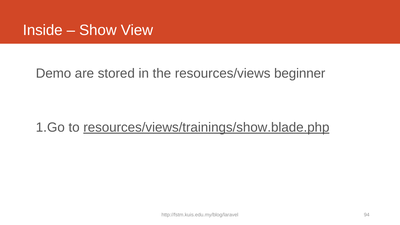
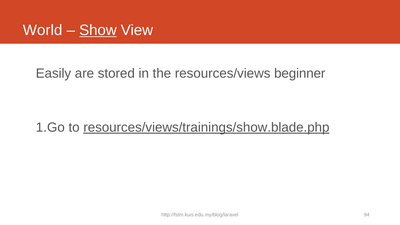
Inside: Inside -> World (43, 30)
Show underline: none -> present (98, 30)
Demo: Demo -> Easily (53, 73)
